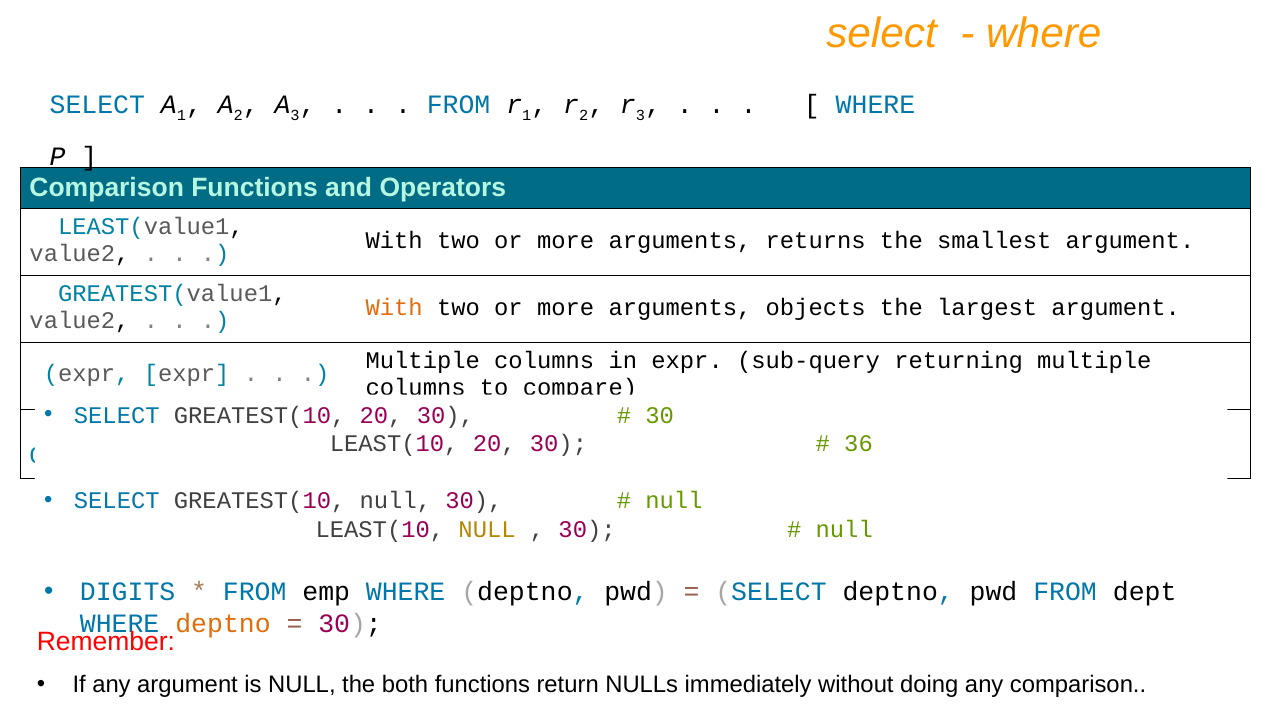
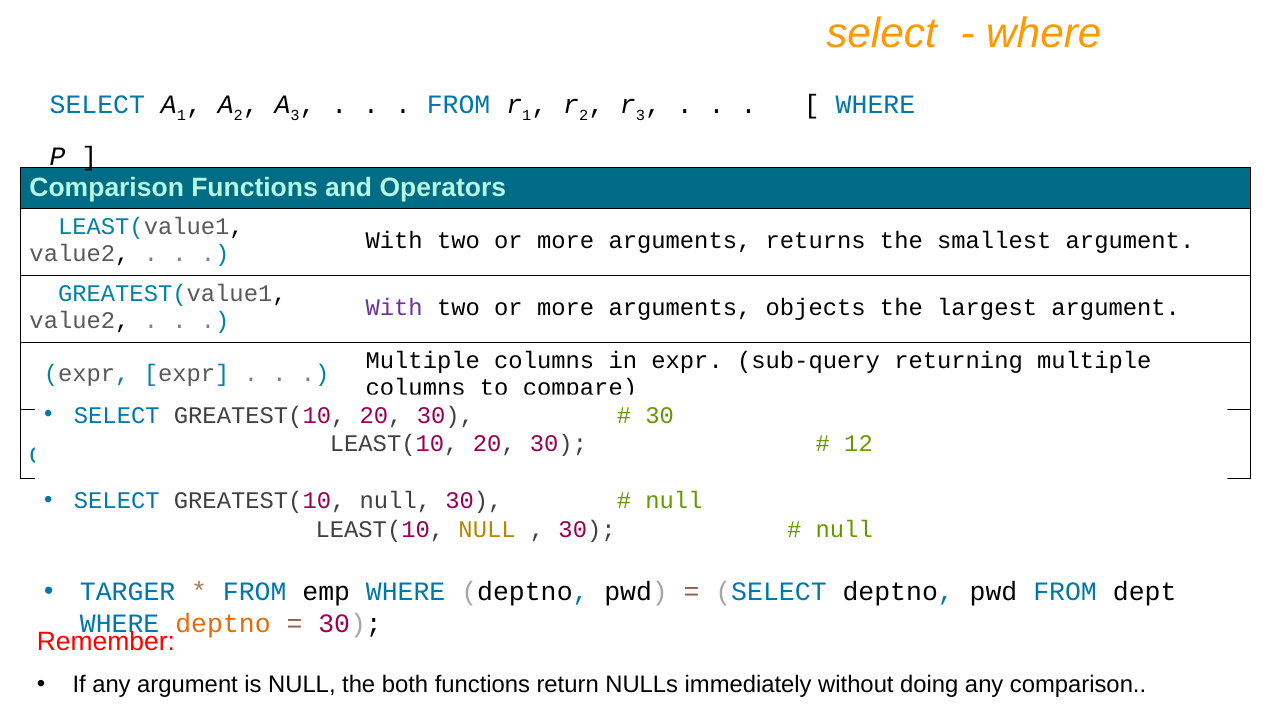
With colour: orange -> purple (394, 307)
36: 36 -> 12 (859, 443)
DIGITS: DIGITS -> TARGER (128, 591)
